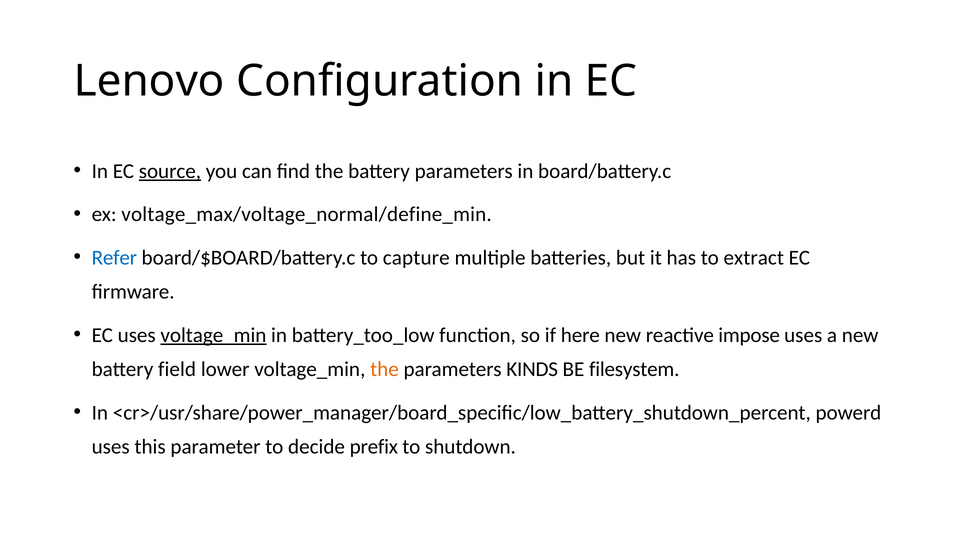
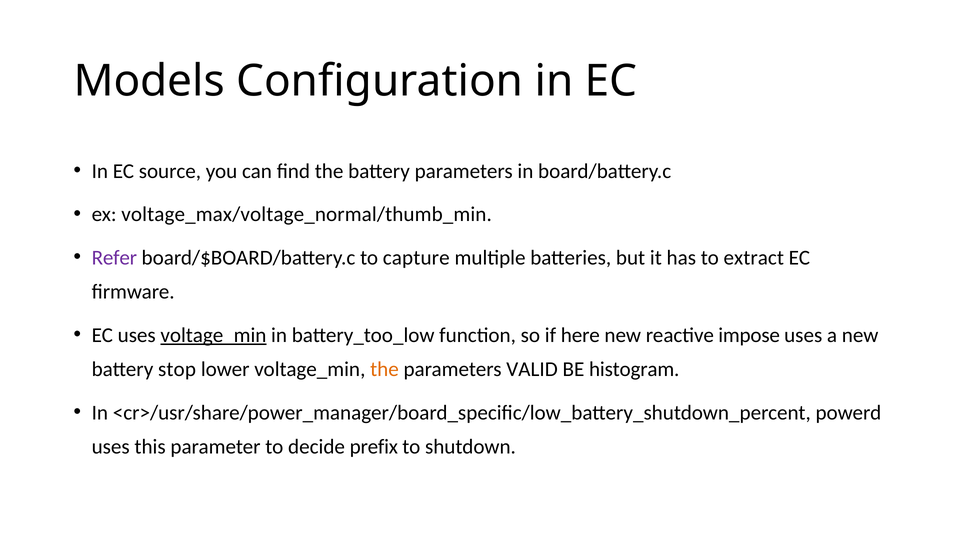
Lenovo: Lenovo -> Models (149, 81)
source underline: present -> none (170, 171)
voltage_max/voltage_normal/define_min: voltage_max/voltage_normal/define_min -> voltage_max/voltage_normal/thumb_min (307, 214)
Refer colour: blue -> purple (114, 258)
field: field -> stop (177, 369)
KINDS: KINDS -> VALID (532, 369)
filesystem: filesystem -> histogram (634, 369)
